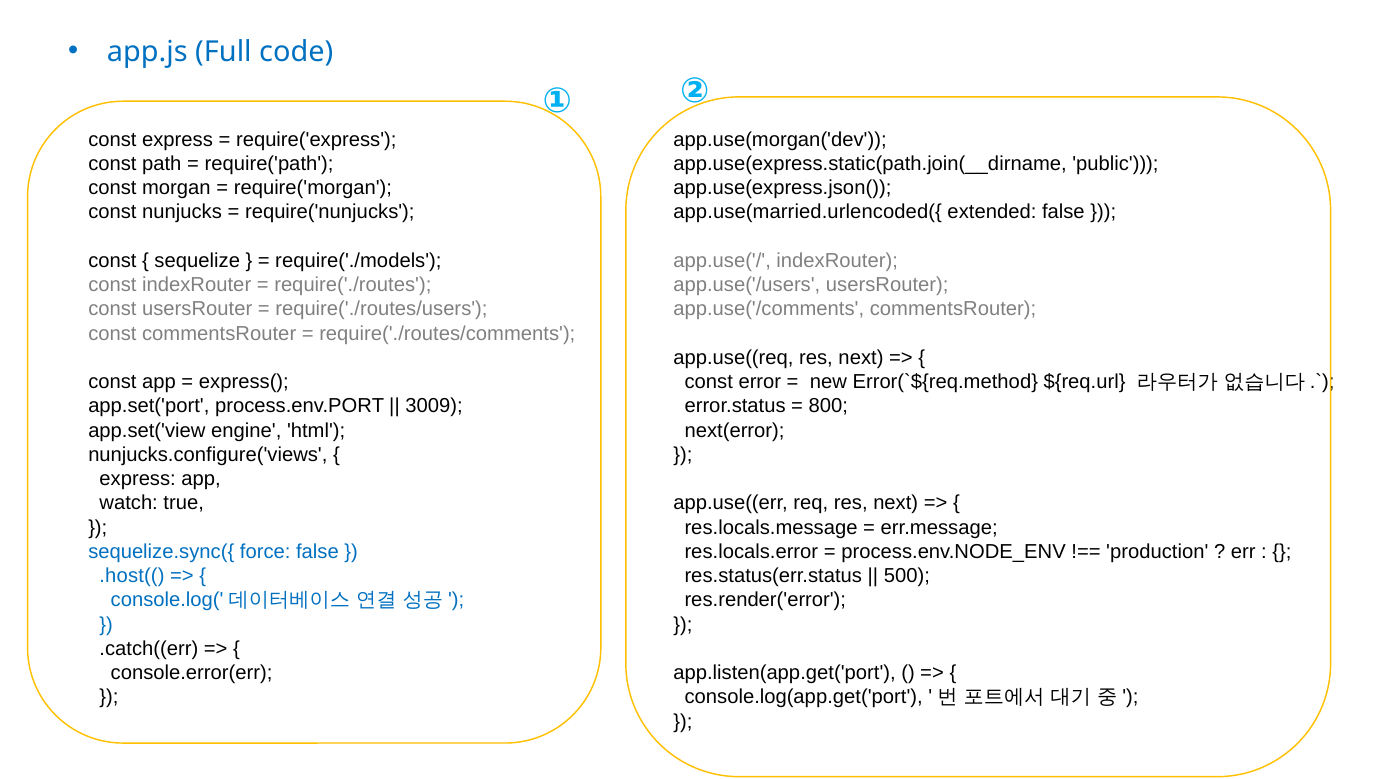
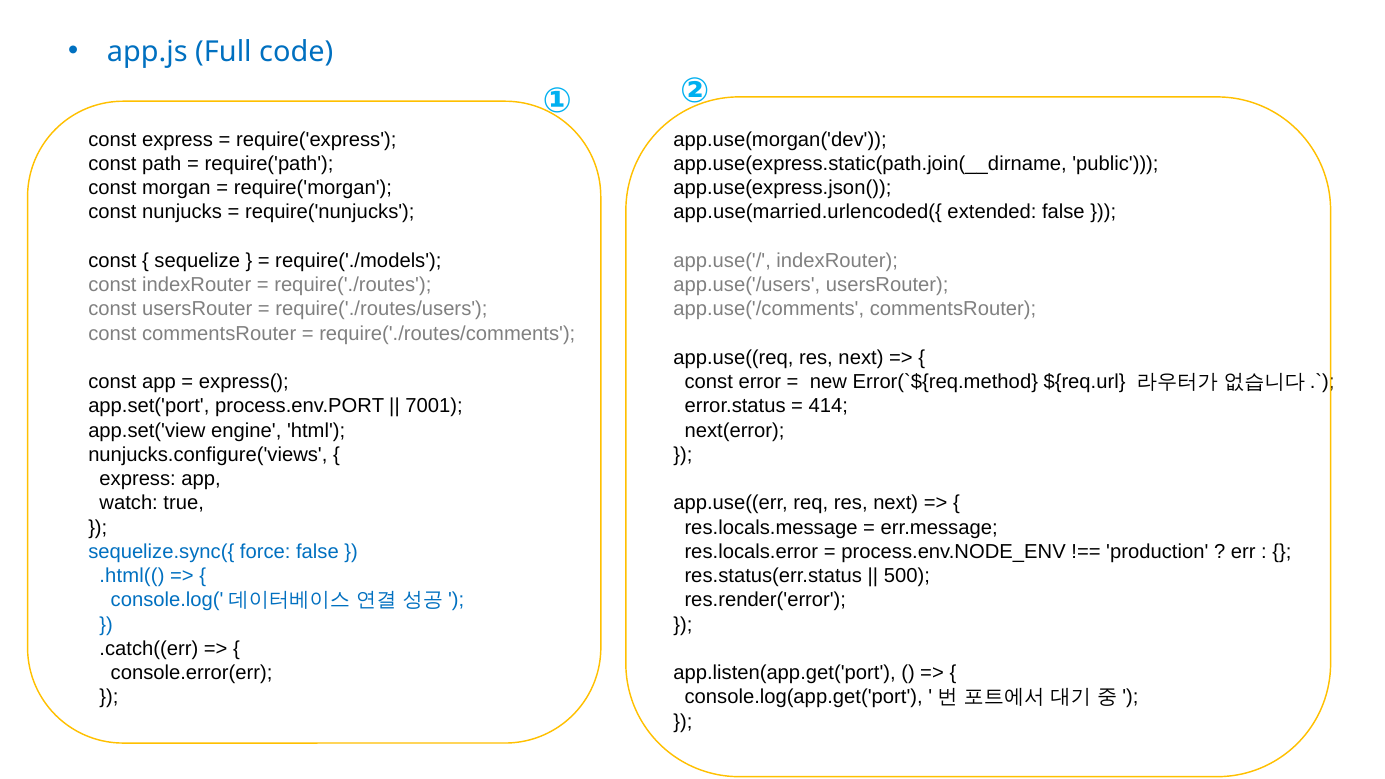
3009: 3009 -> 7001 (434, 406)
800: 800 -> 414 (828, 406)
.host((: .host(( -> .html(( (132, 576)
